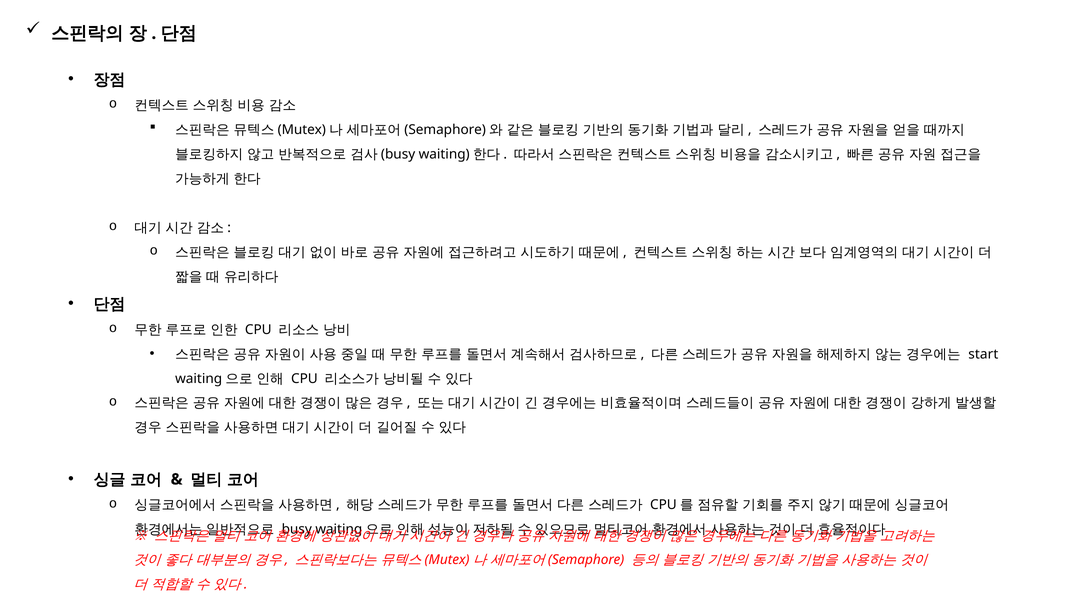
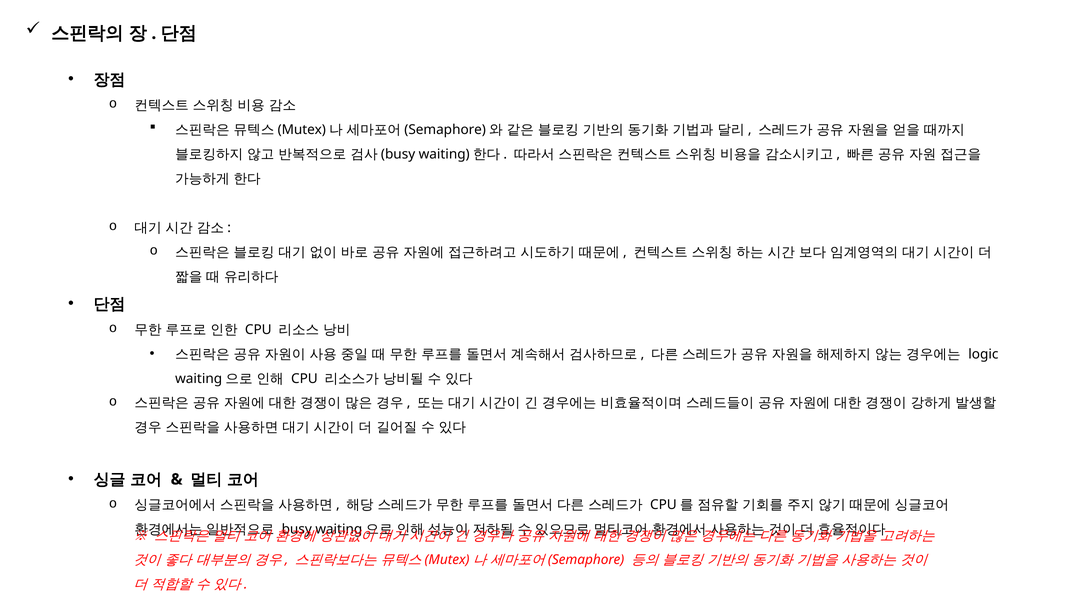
start: start -> logic (983, 354)
